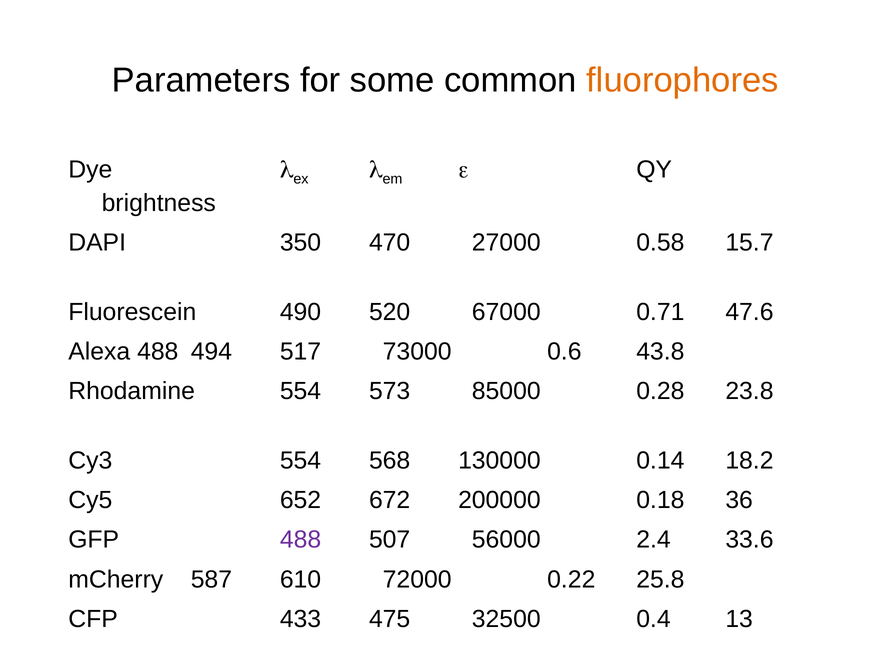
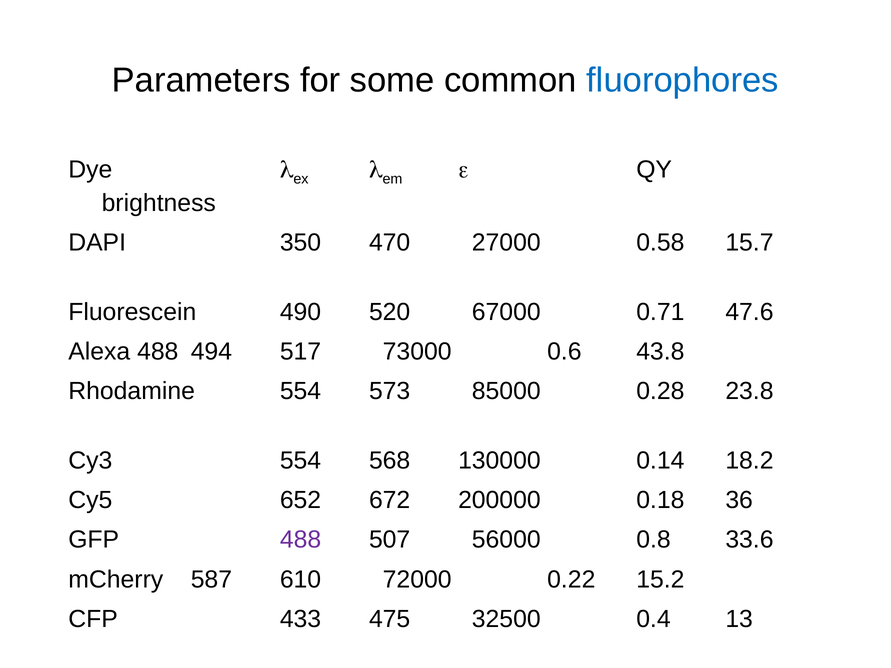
fluorophores colour: orange -> blue (682, 80)
2.4: 2.4 -> 0.8 (654, 540)
25.8: 25.8 -> 15.2 (660, 580)
